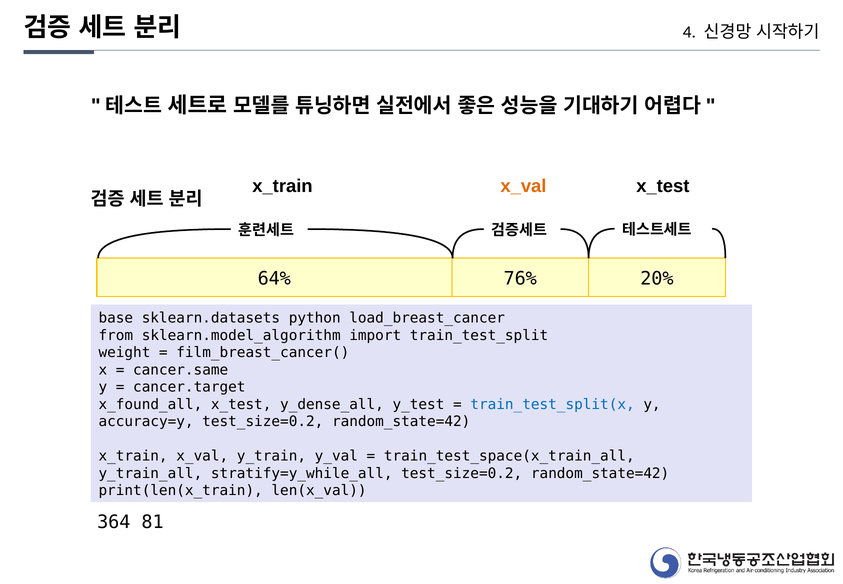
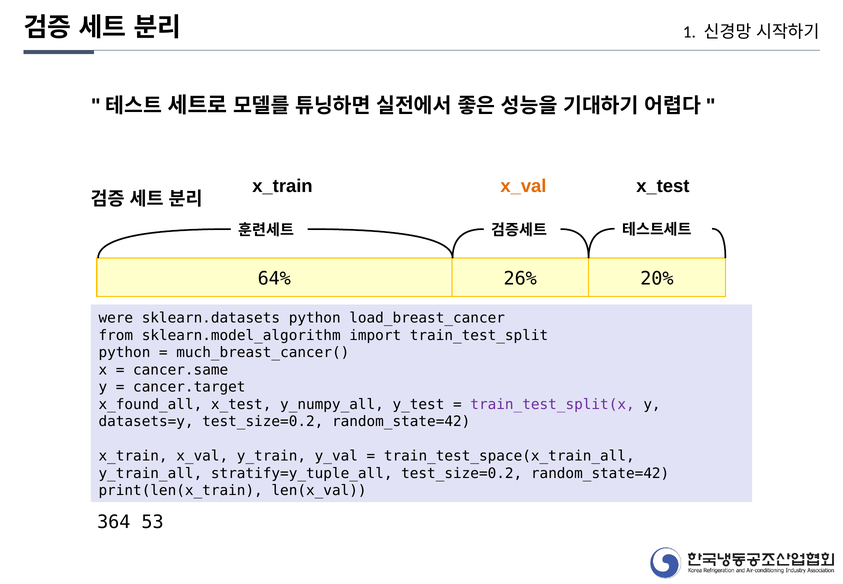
4: 4 -> 1 (689, 32)
76%: 76% -> 26% (520, 279)
base: base -> were (116, 318)
weight: weight -> python (124, 352)
film_breast_cancer(: film_breast_cancer( -> much_breast_cancer( (263, 352)
y_dense_all: y_dense_all -> y_numpy_all (332, 404)
train_test_split(x colour: blue -> purple (553, 404)
accuracy=y: accuracy=y -> datasets=y (146, 421)
stratify=y_while_all: stratify=y_while_all -> stratify=y_tuple_all (302, 473)
81: 81 -> 53 (153, 522)
